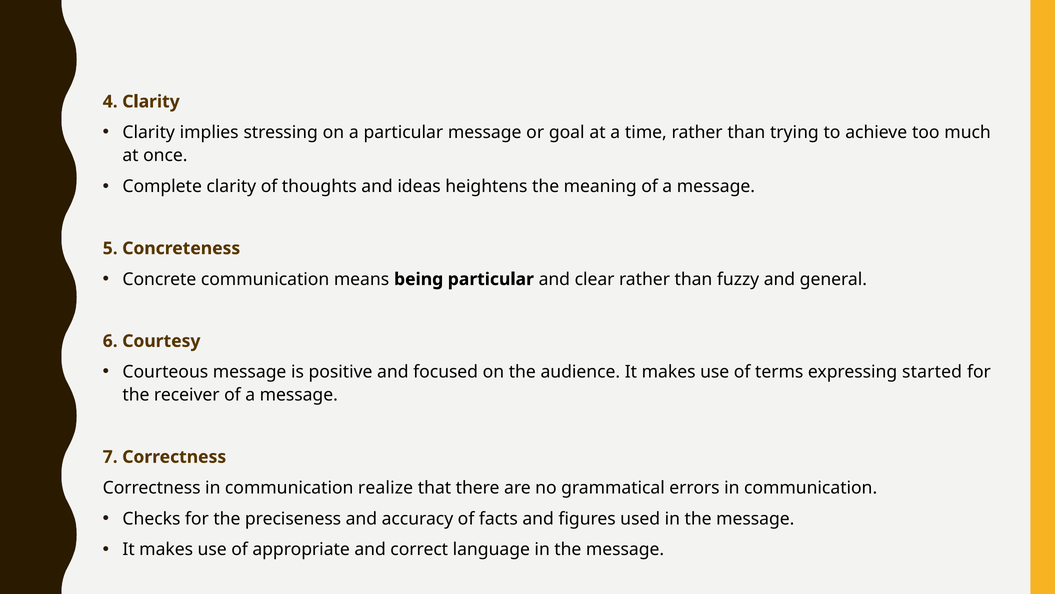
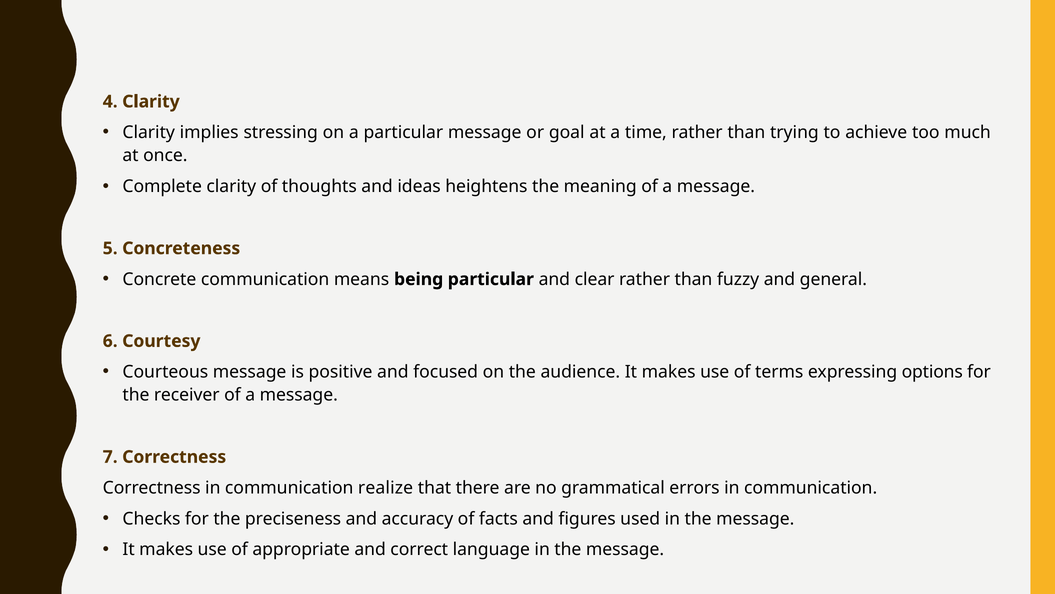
started: started -> options (932, 372)
